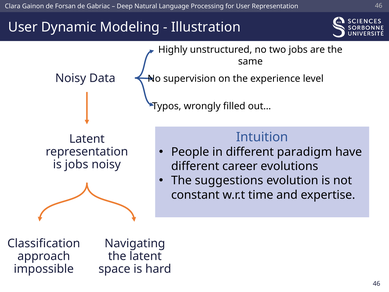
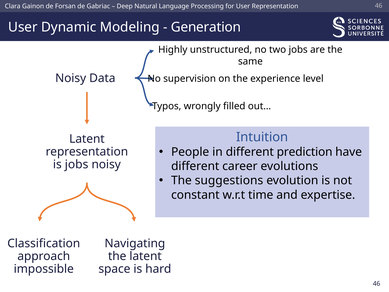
Illustration: Illustration -> Generation (206, 27)
paradigm: paradigm -> prediction (305, 152)
